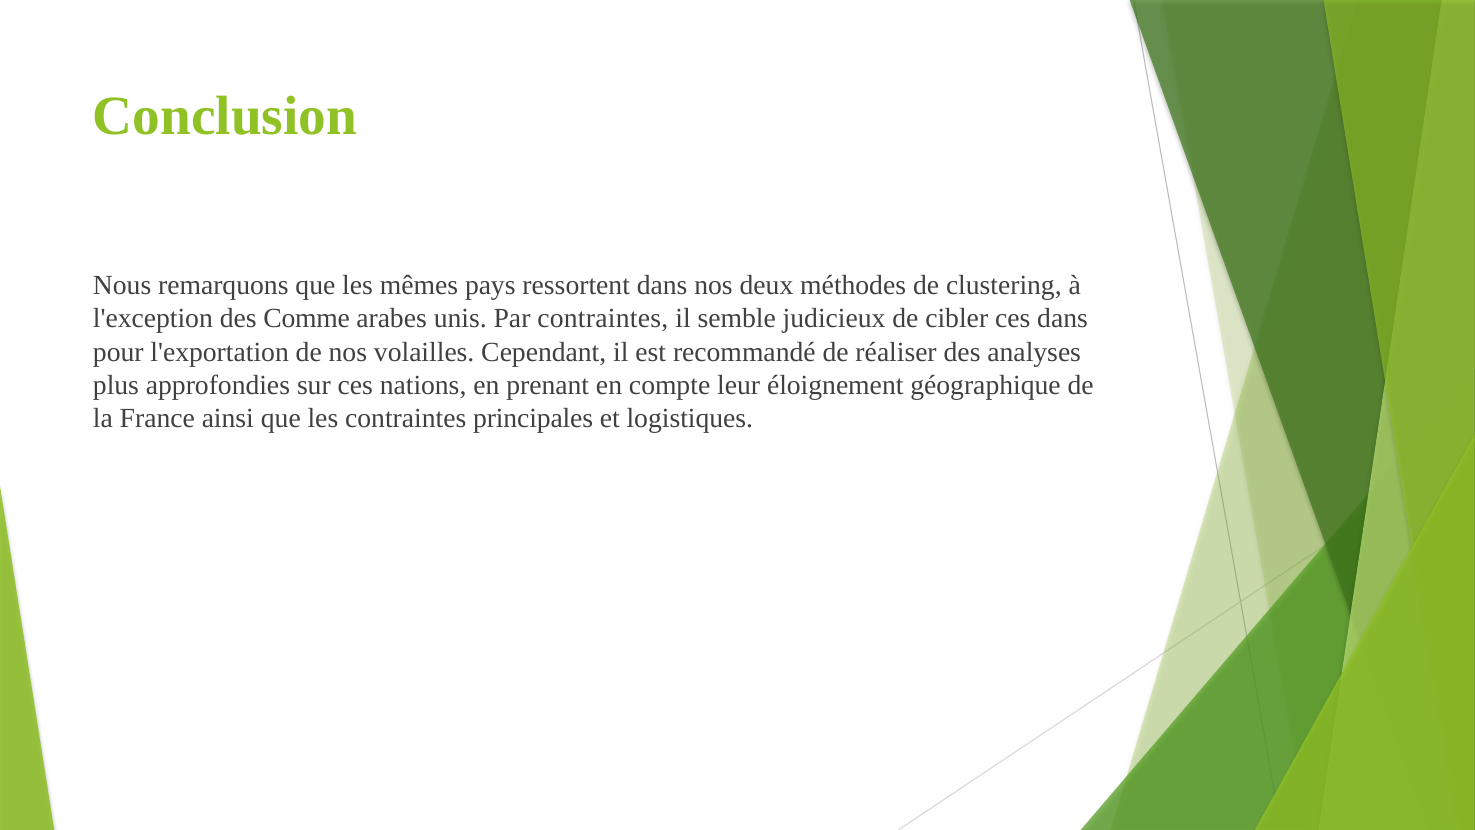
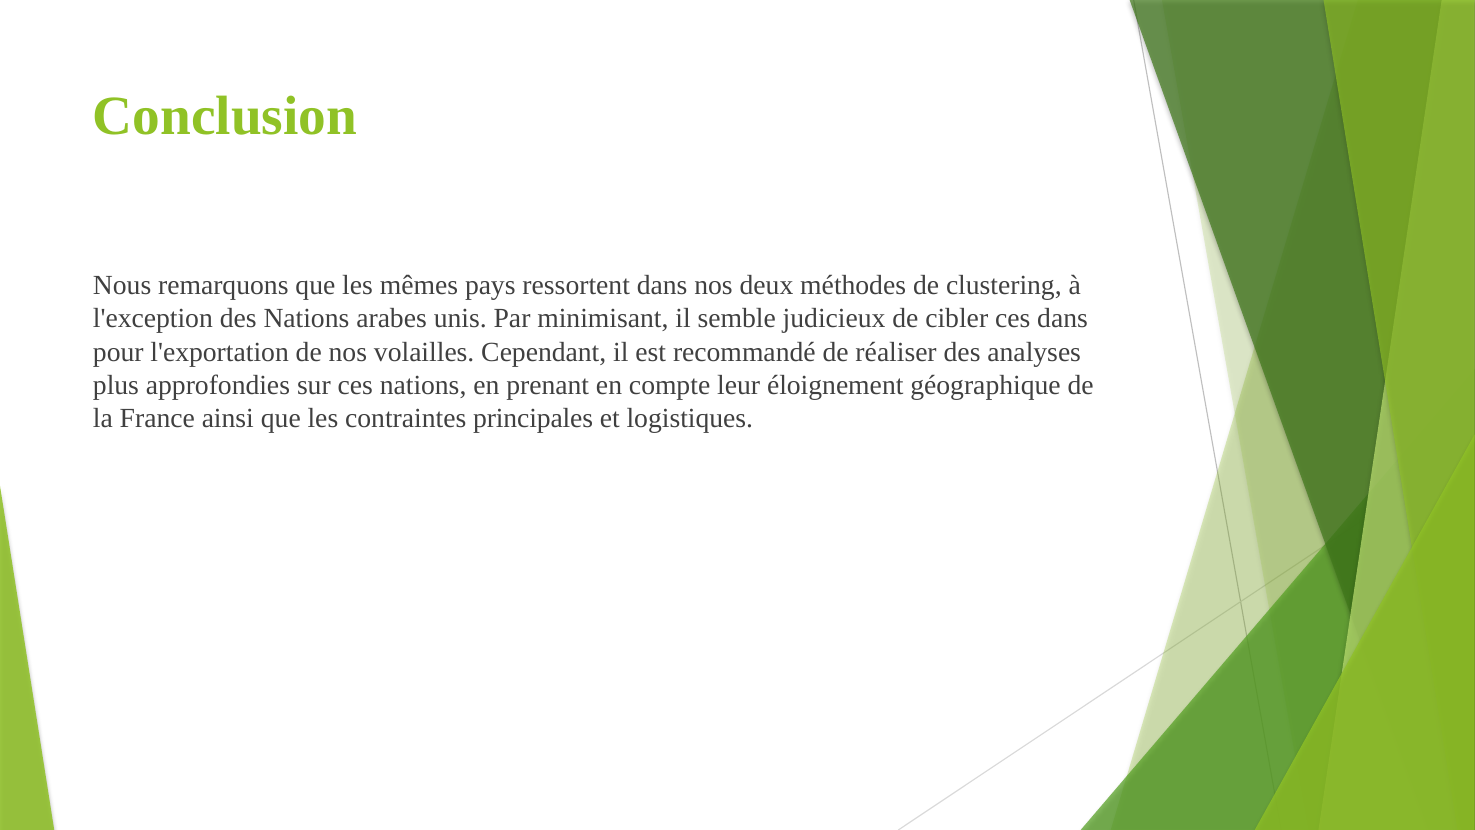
des Comme: Comme -> Nations (306, 319)
Par contraintes: contraintes -> minimisant (603, 319)
